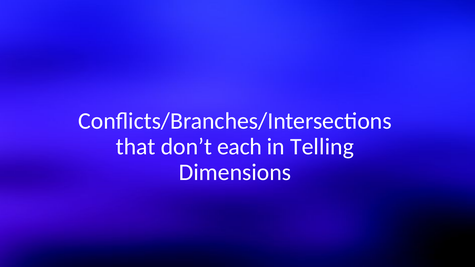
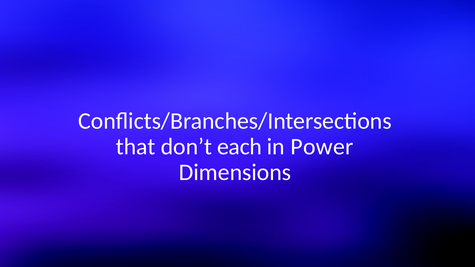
Telling: Telling -> Power (322, 147)
